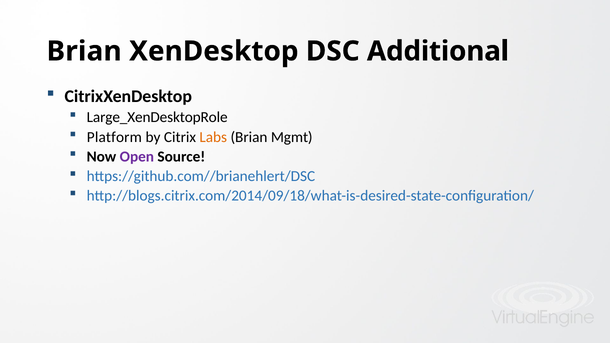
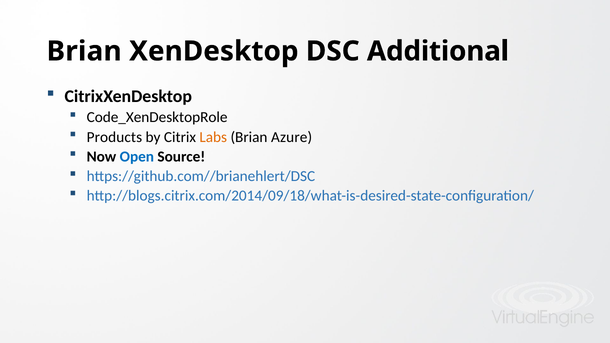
Large_XenDesktopRole: Large_XenDesktopRole -> Code_XenDesktopRole (157, 117)
Platform: Platform -> Products (114, 137)
Mgmt: Mgmt -> Azure (292, 137)
Open colour: purple -> blue (137, 157)
